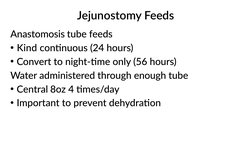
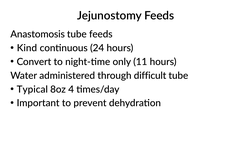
56: 56 -> 11 (140, 62)
enough: enough -> difficult (150, 75)
Central: Central -> Typical (32, 89)
